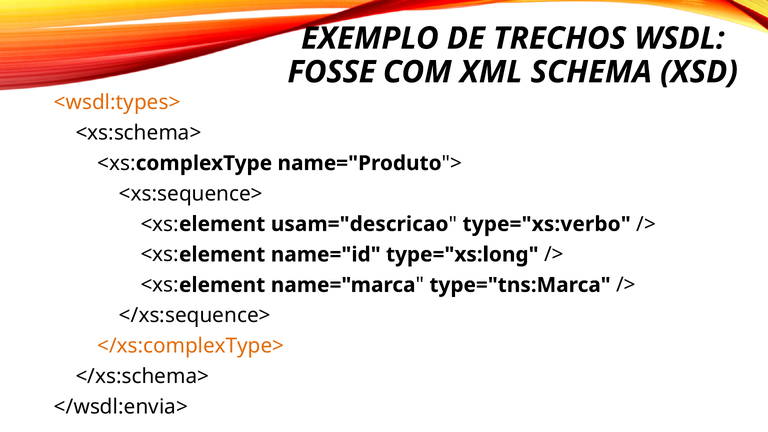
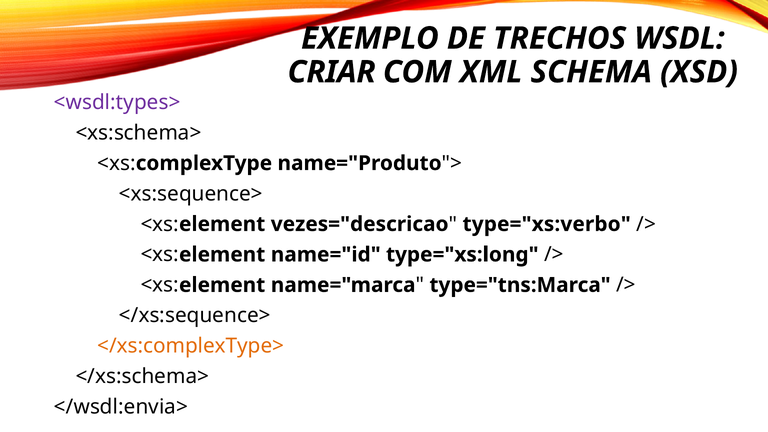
FOSSE: FOSSE -> CRIAR (332, 72)
<wsdl:types> colour: orange -> purple (117, 102)
usam="descricao: usam="descricao -> vezes="descricao (360, 224)
